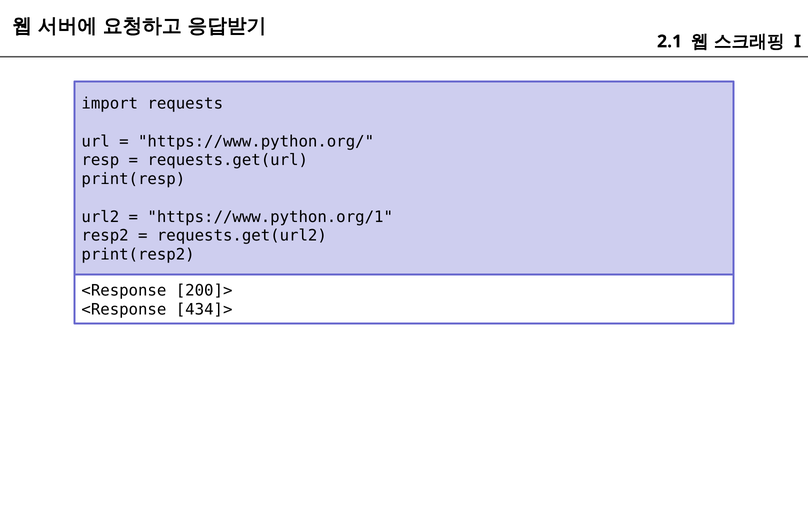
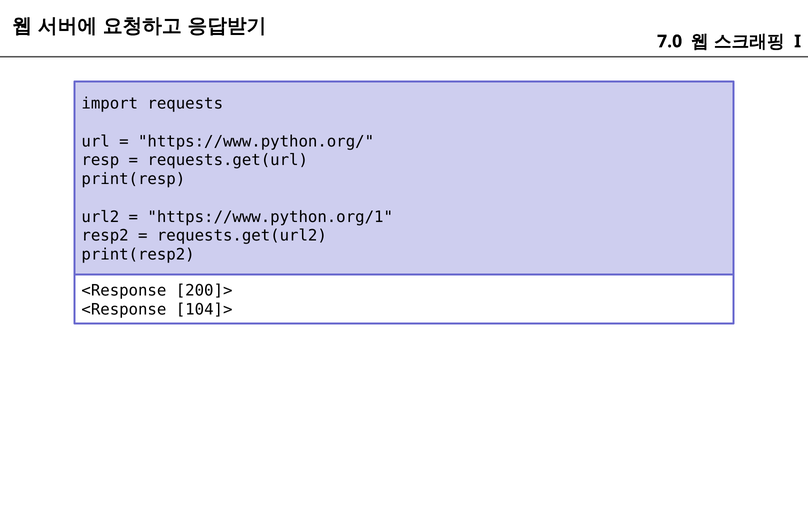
2.1: 2.1 -> 7.0 (670, 41)
434]>: 434]> -> 104]> (204, 310)
